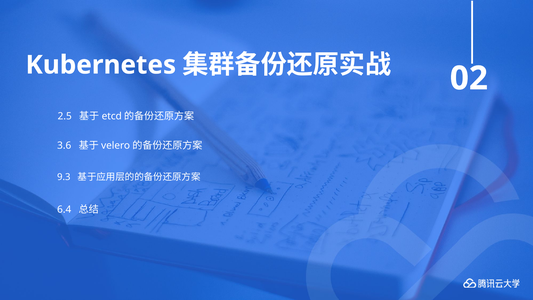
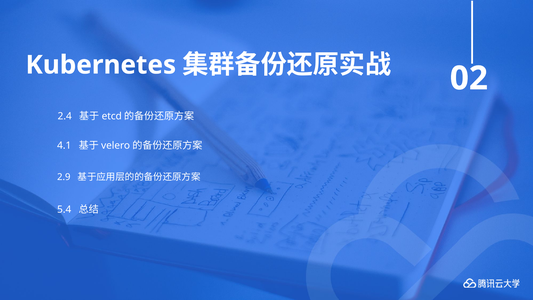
2.5: 2.5 -> 2.4 (65, 116)
3.6: 3.6 -> 4.1 (64, 146)
9.3: 9.3 -> 2.9 (64, 177)
6.4: 6.4 -> 5.4 (64, 209)
